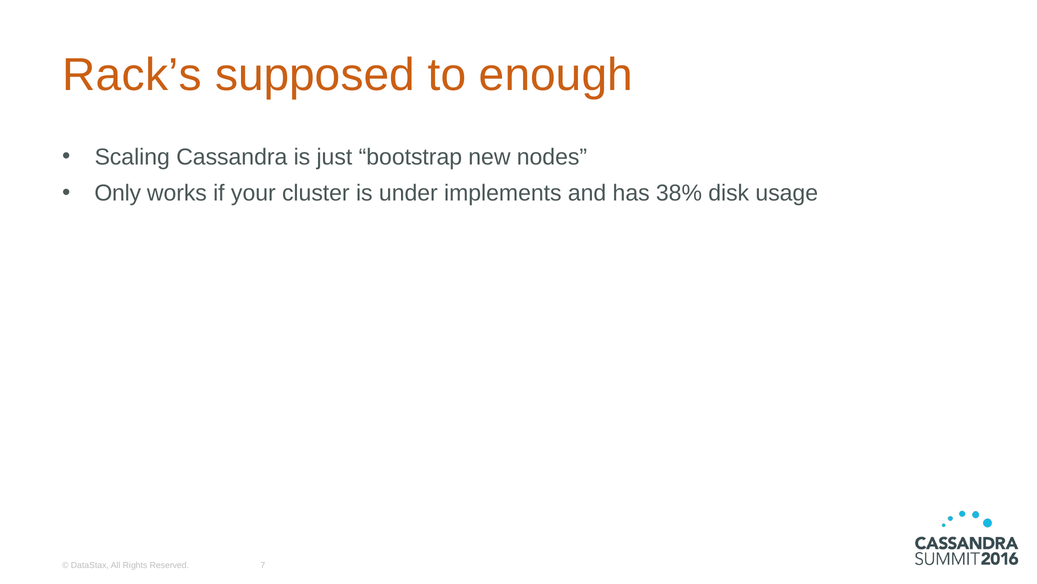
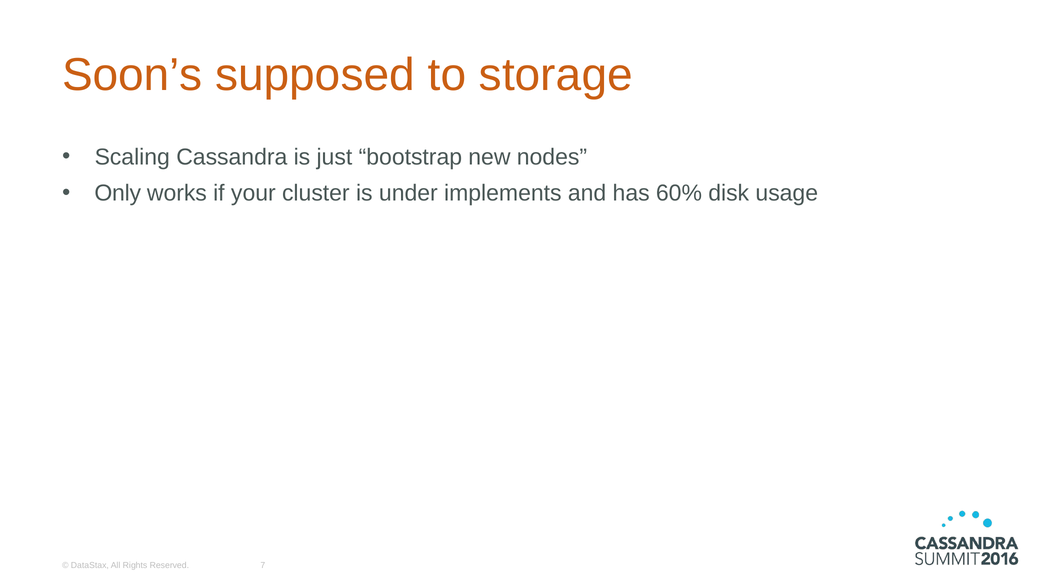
Rack’s: Rack’s -> Soon’s (132, 75)
enough: enough -> storage (556, 75)
38%: 38% -> 60% (679, 193)
